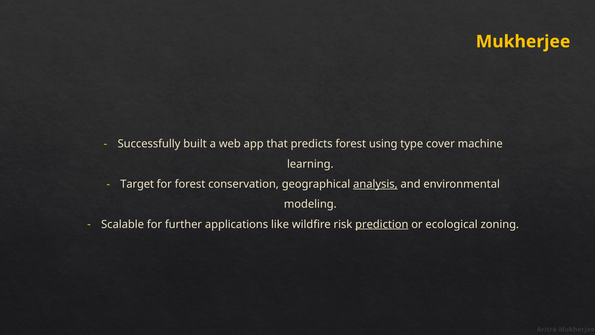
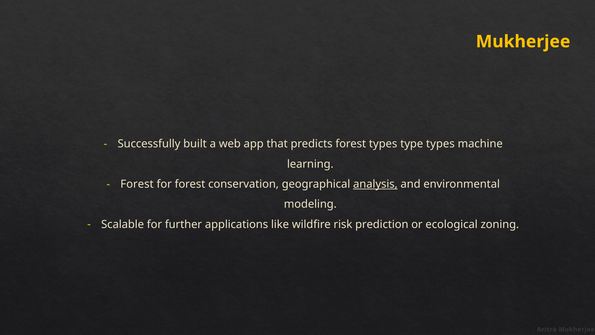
forest using: using -> types (383, 144)
type cover: cover -> types (440, 144)
Target: Target -> Forest (137, 184)
prediction underline: present -> none (382, 224)
